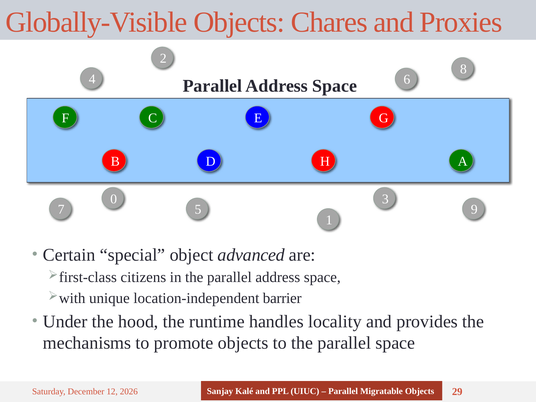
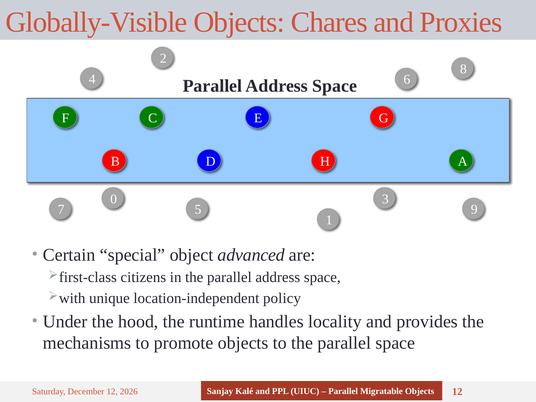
barrier: barrier -> policy (282, 298)
29: 29 -> 12 (457, 392)
